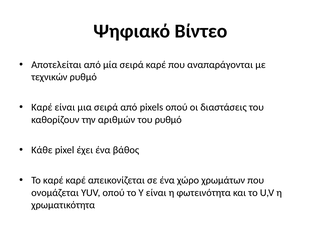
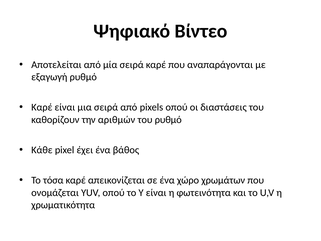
τεχνικών: τεχνικών -> εξαγωγή (49, 77)
Το καρέ: καρέ -> τόσα (53, 180)
